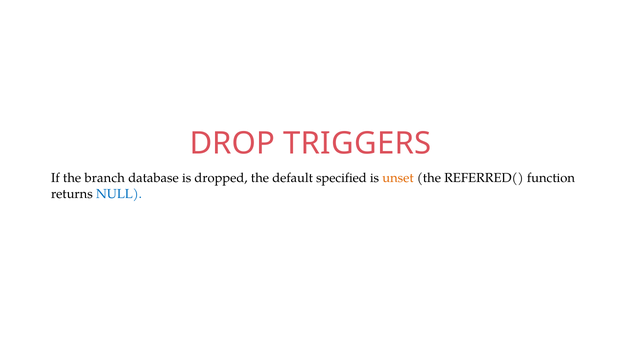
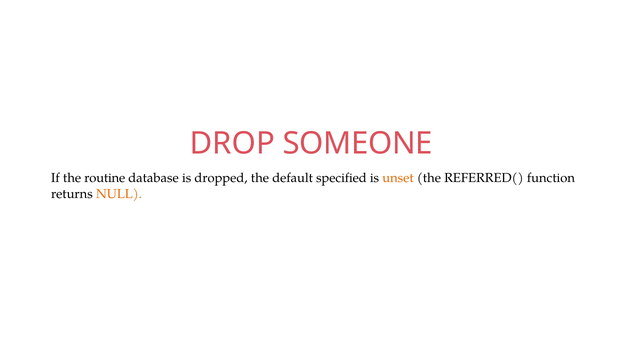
TRIGGERS: TRIGGERS -> SOMEONE (358, 144)
branch: branch -> routine (105, 178)
NULL colour: blue -> orange (119, 194)
